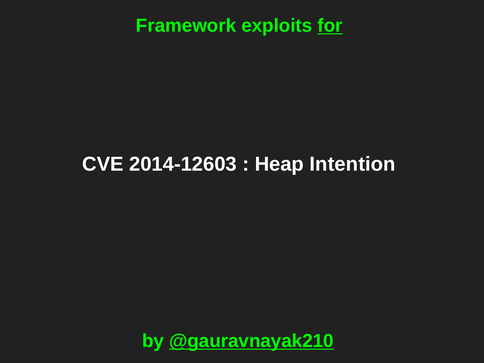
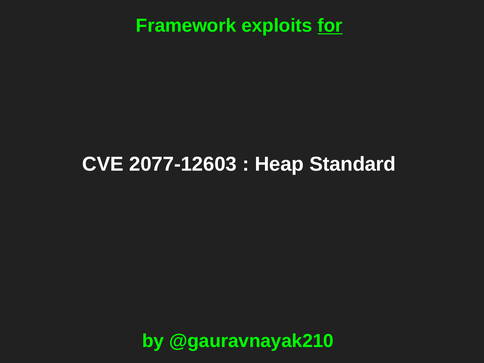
2014-12603: 2014-12603 -> 2077-12603 (183, 164)
Intention: Intention -> Standard (353, 164)
@gauravnayak210 underline: present -> none (251, 341)
